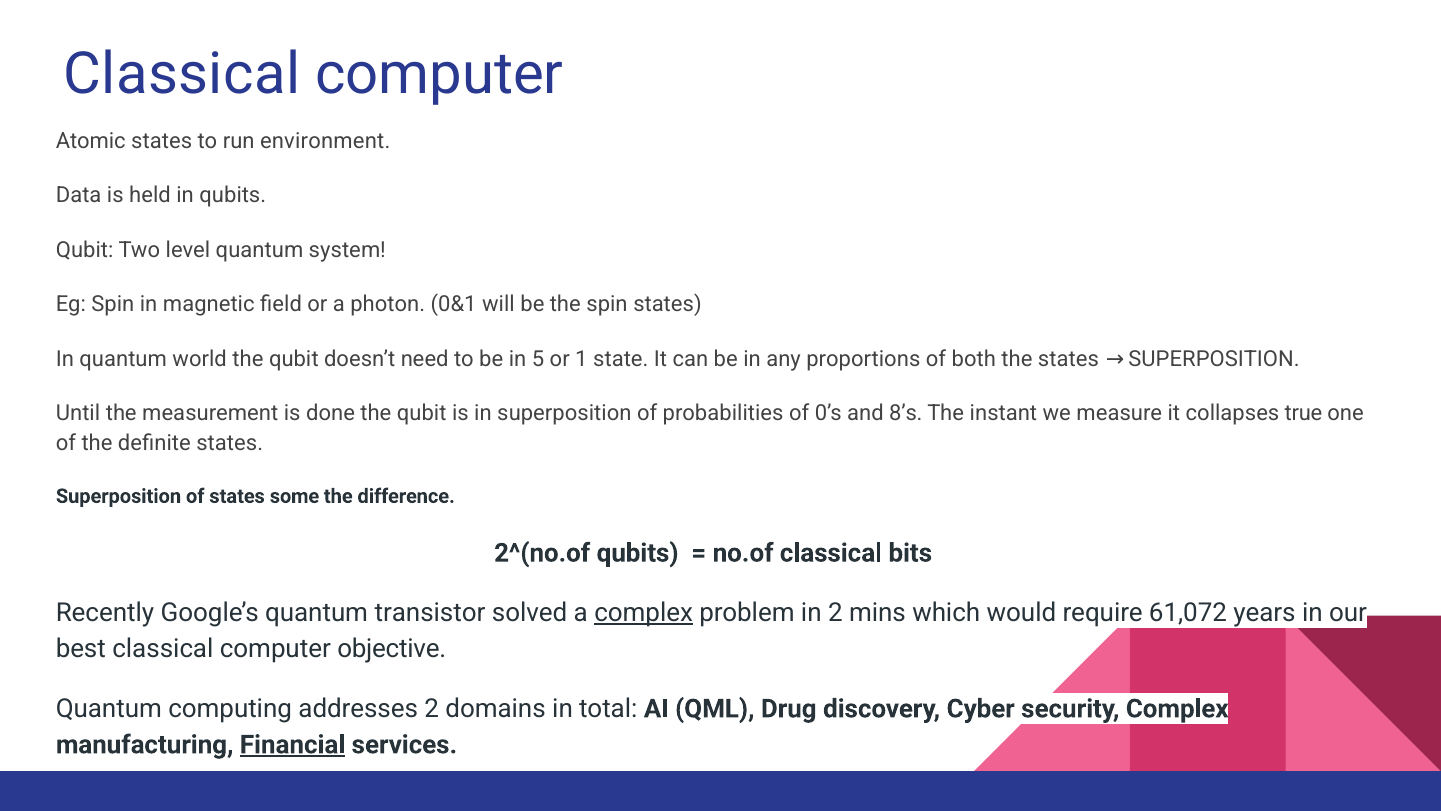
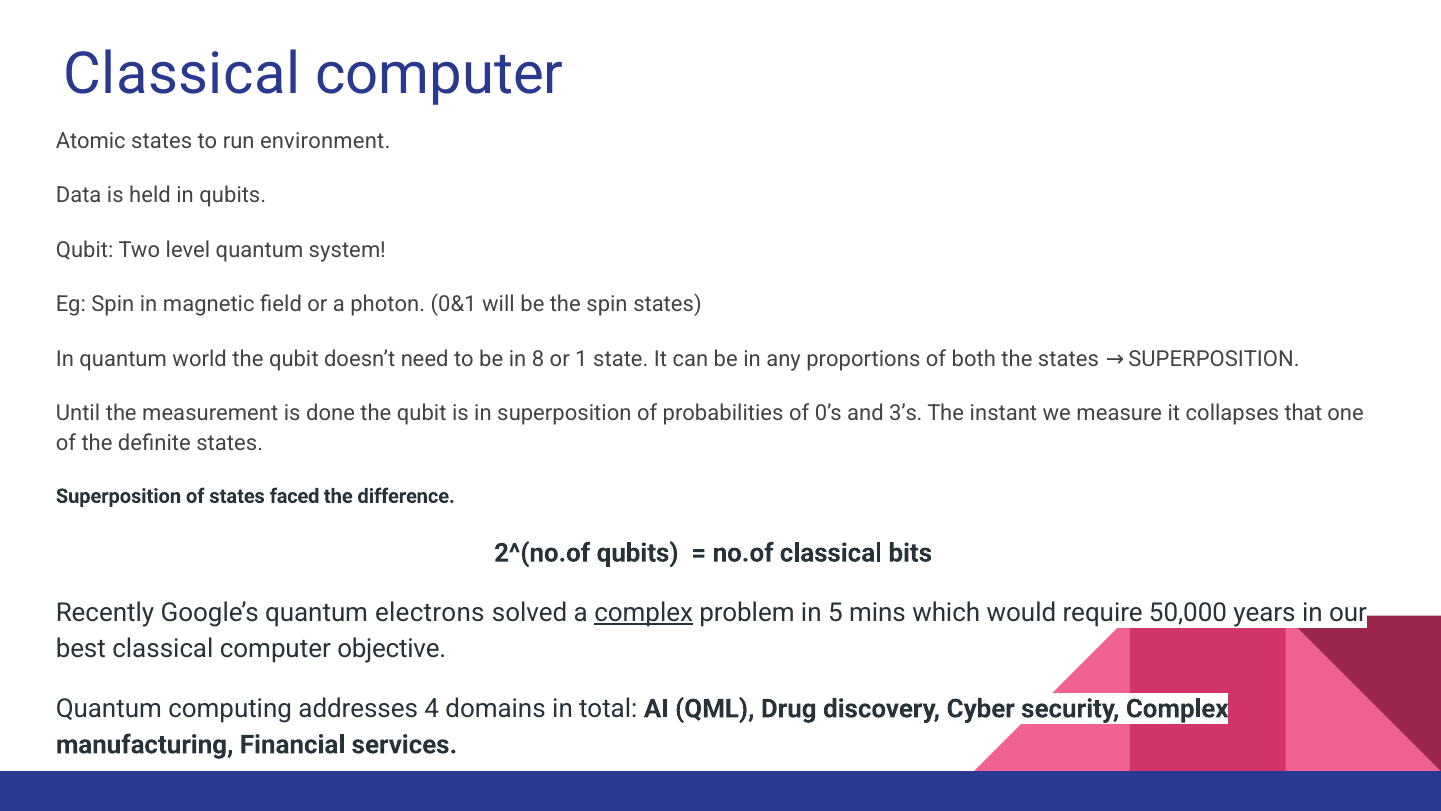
5: 5 -> 8 (538, 359)
8’s: 8’s -> 3’s (906, 413)
true: true -> that (1303, 413)
some: some -> faced (295, 496)
transistor: transistor -> electrons (430, 613)
in 2: 2 -> 5 (835, 613)
61,072: 61,072 -> 50,000 (1188, 613)
addresses 2: 2 -> 4 (432, 708)
Financial underline: present -> none (293, 744)
